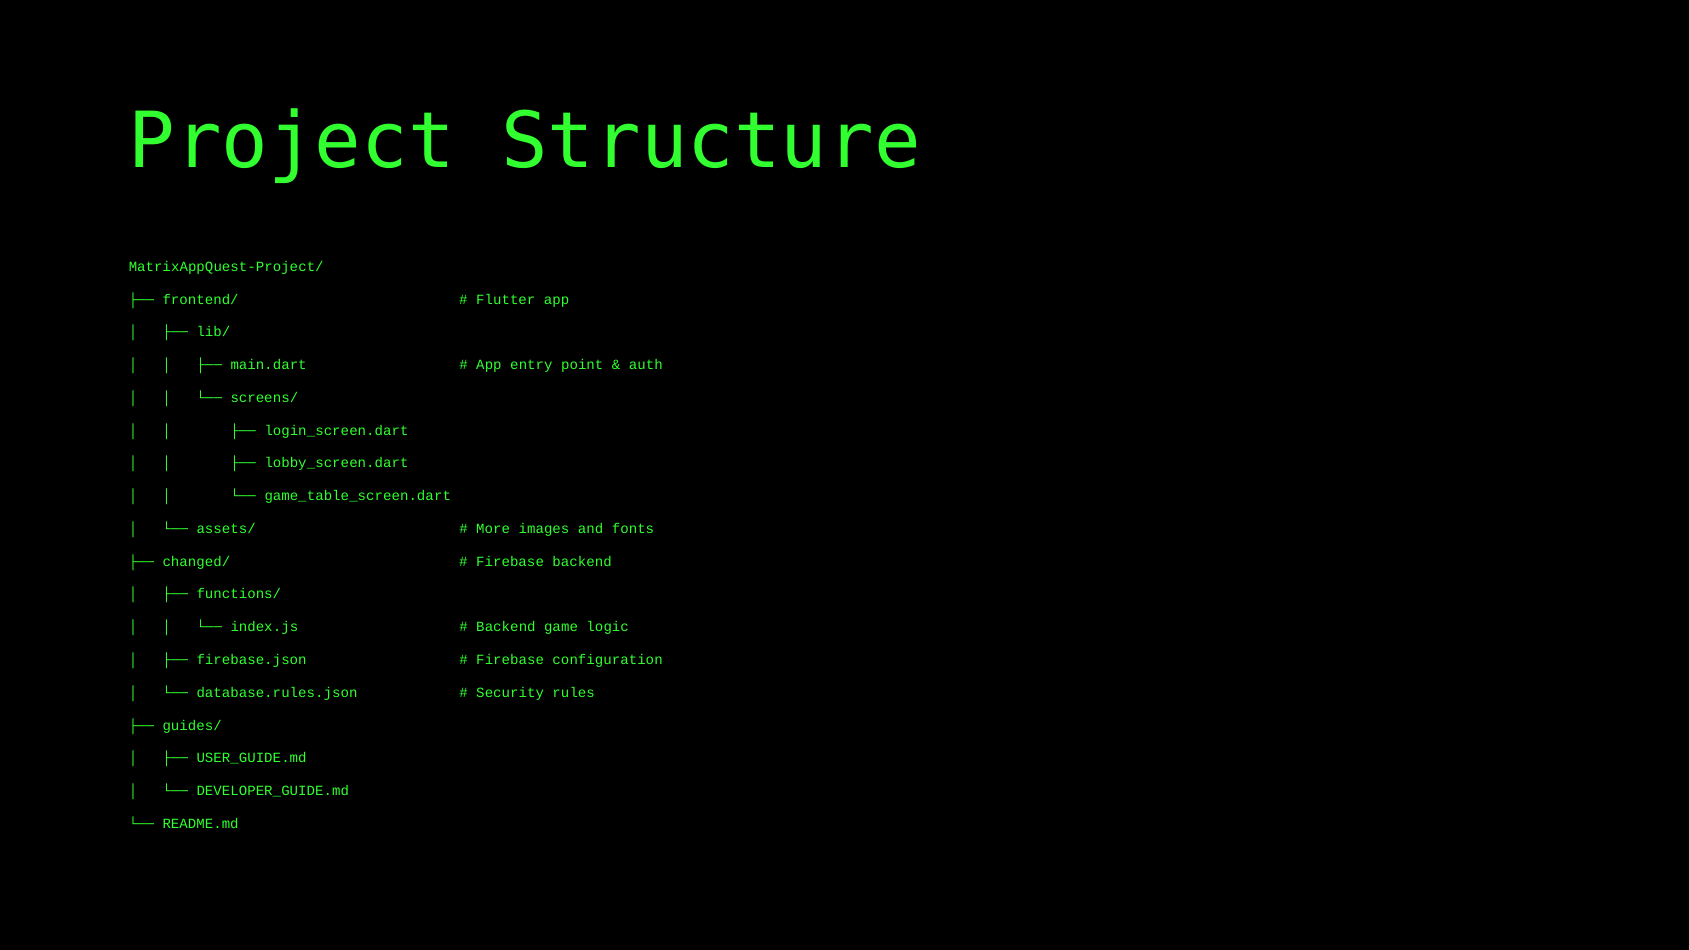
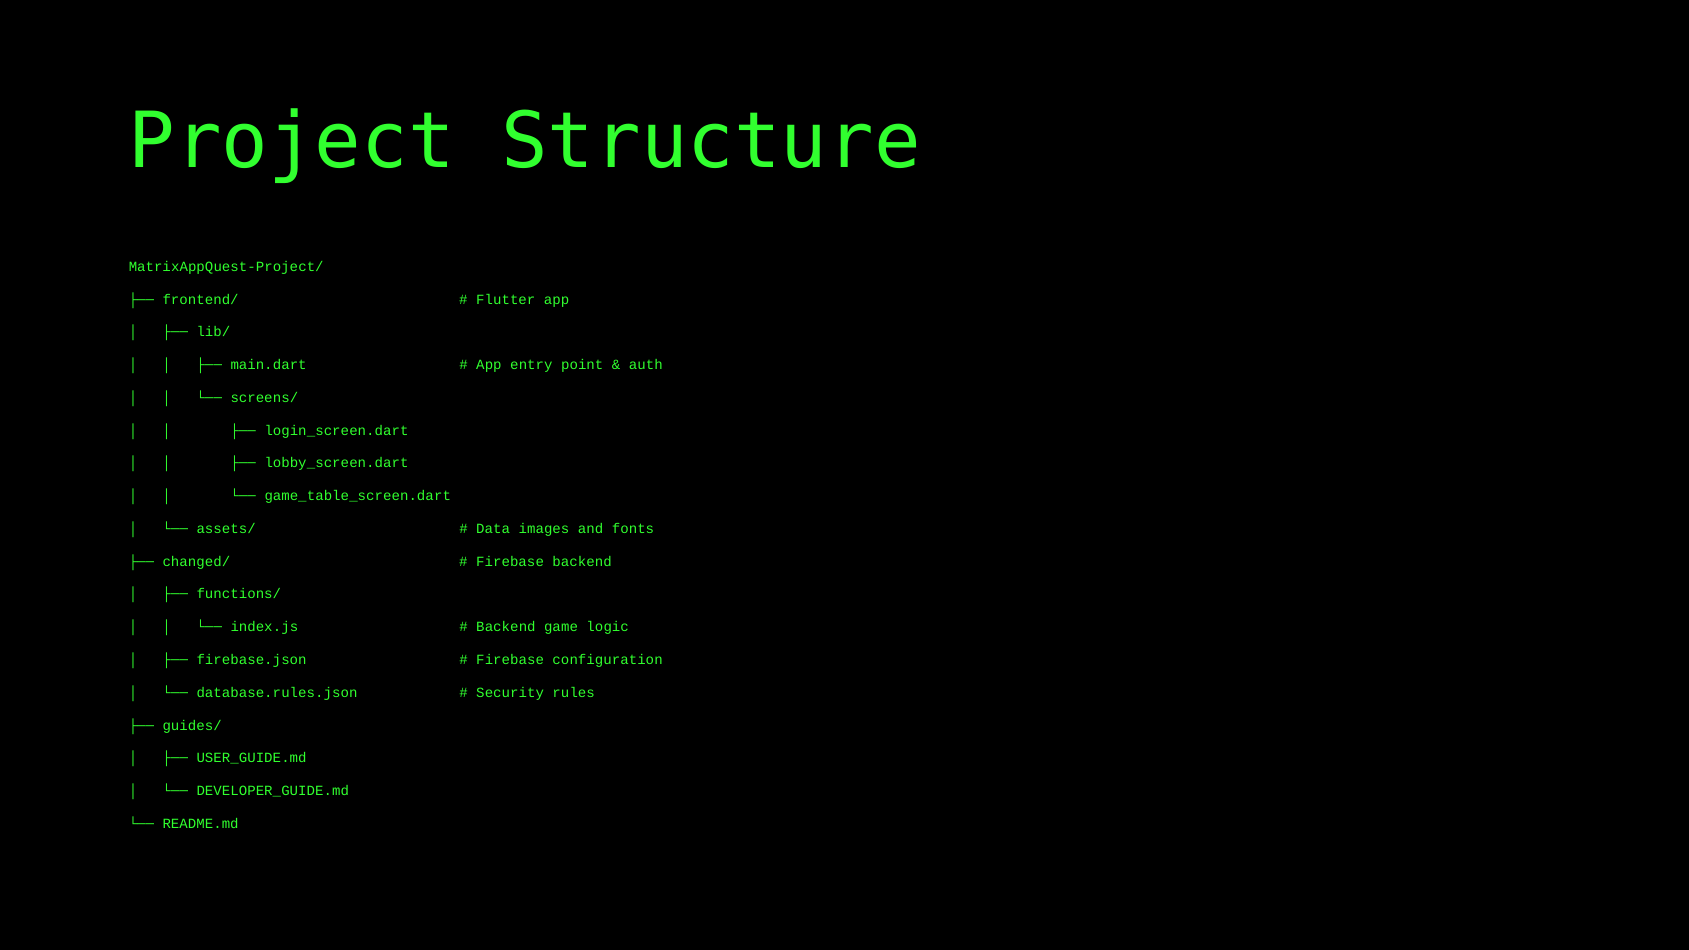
More: More -> Data (493, 529)
